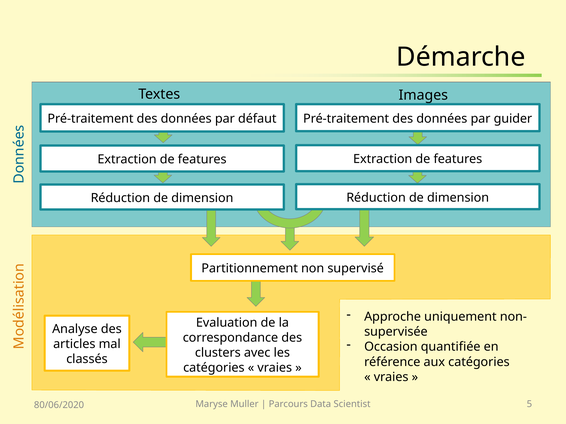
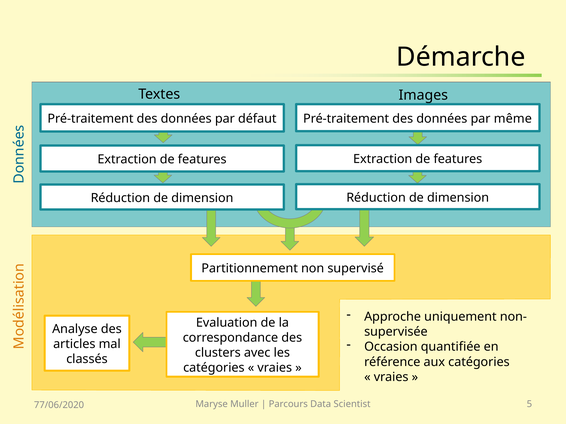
guider: guider -> même (513, 119)
80/06/2020: 80/06/2020 -> 77/06/2020 (59, 405)
